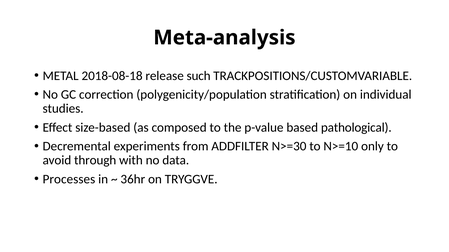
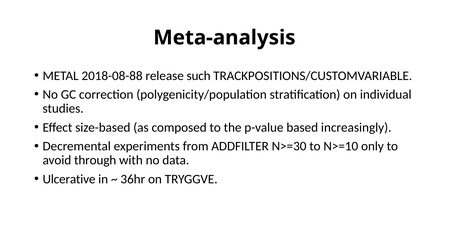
2018-08-18: 2018-08-18 -> 2018-08-88 (112, 76)
pathological: pathological -> increasingly (356, 128)
Processes: Processes -> Ulcerative (69, 180)
